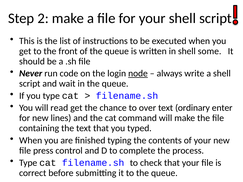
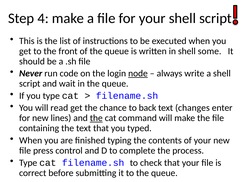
2: 2 -> 4 (43, 18)
over: over -> back (148, 108)
ordinary: ordinary -> changes (192, 108)
the underline: none -> present (96, 118)
